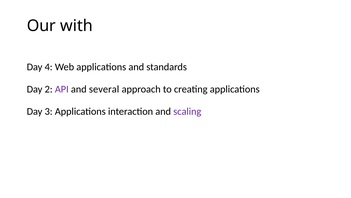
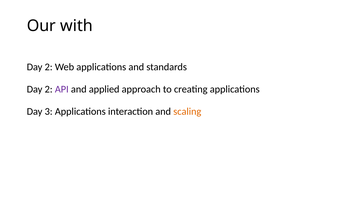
4: 4 -> 2 (49, 67)
several: several -> applied (104, 89)
scaling colour: purple -> orange (187, 111)
